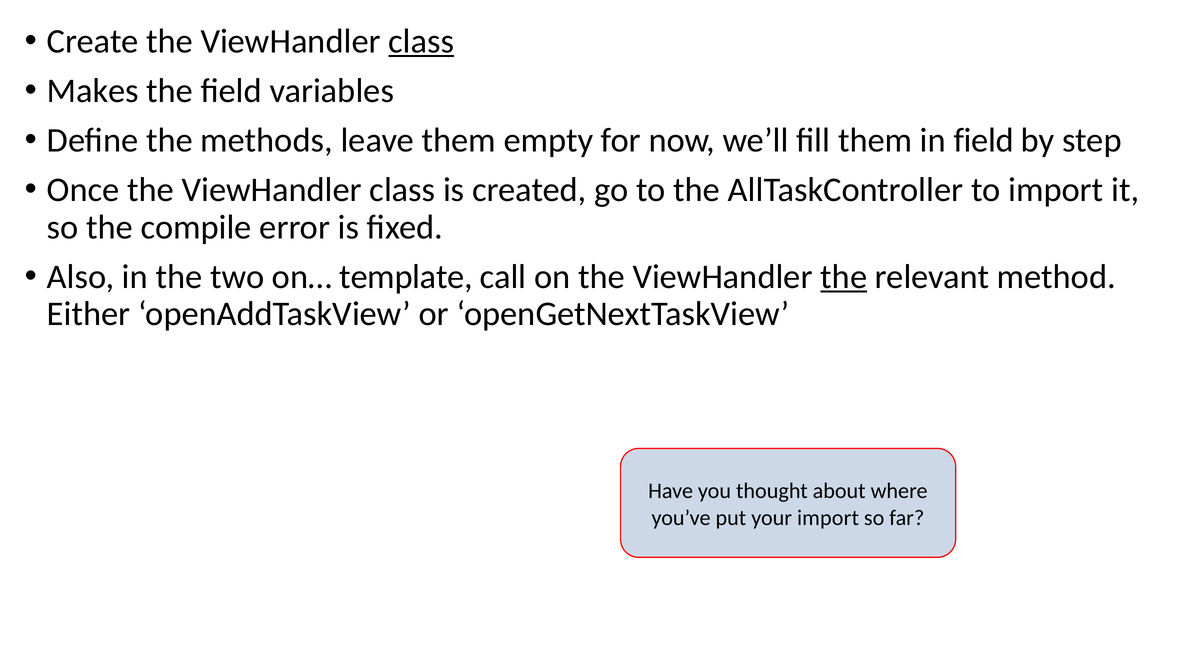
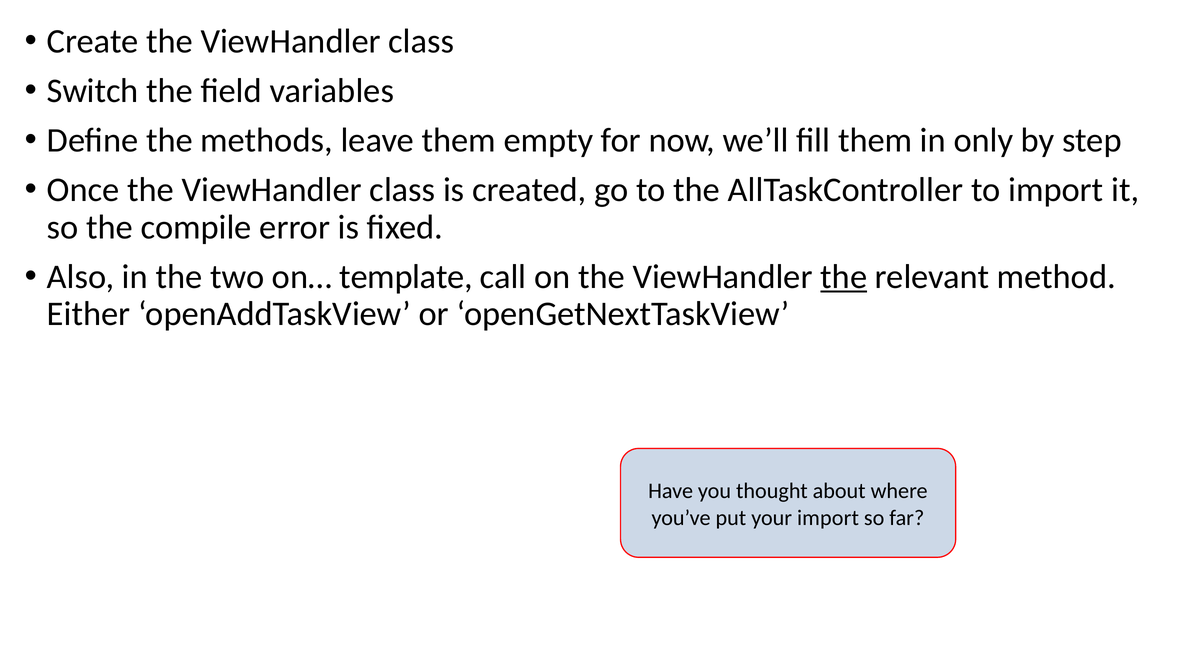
class underline: present -> none (421, 41)
Makes: Makes -> Switch (93, 91)
in field: field -> only (984, 140)
